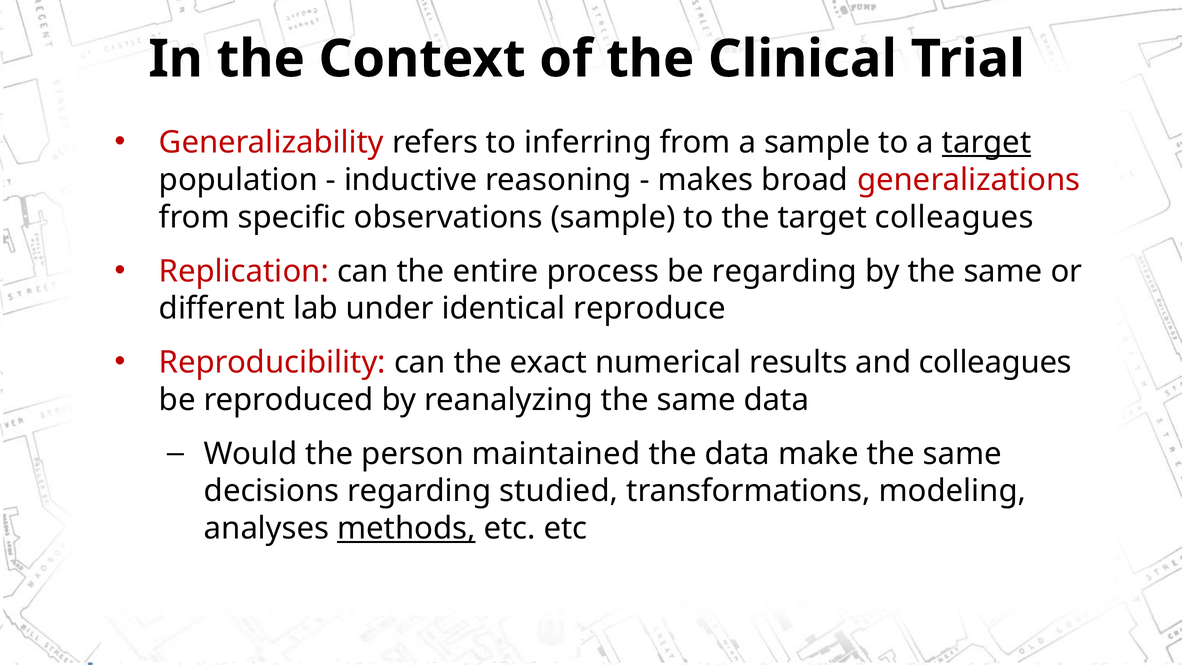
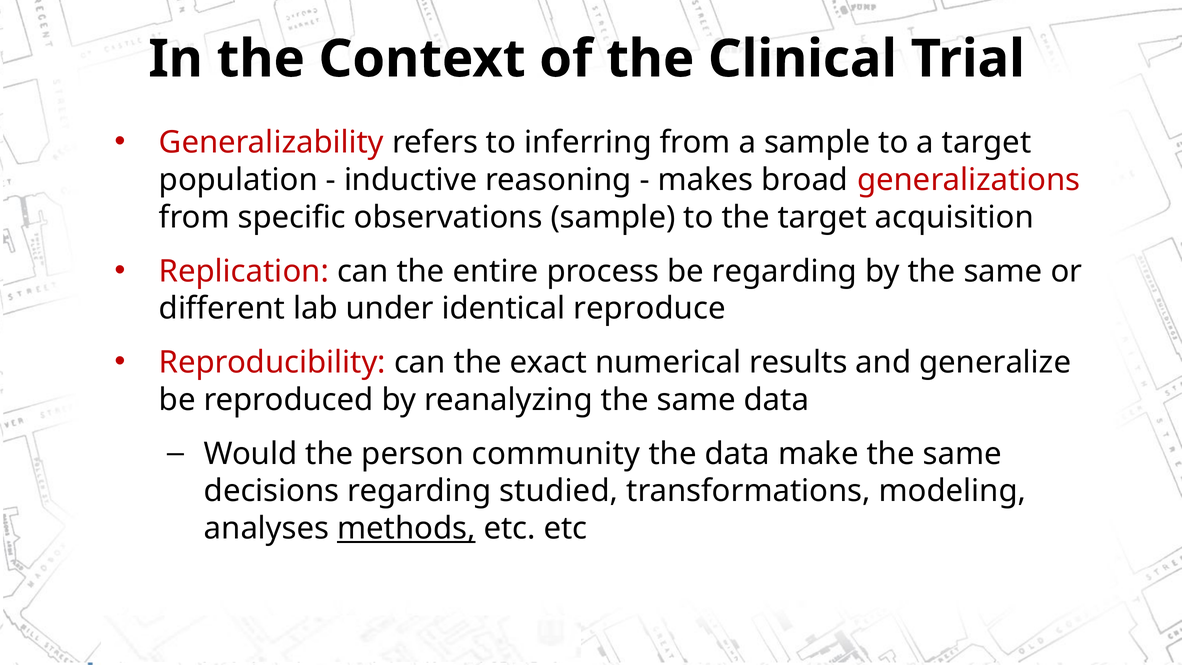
target underline: present -> none (987, 143)
target colleagues: colleagues -> acquisition (954, 217)
and colleagues: colleagues -> generalize (995, 362)
maintained: maintained -> community (556, 454)
